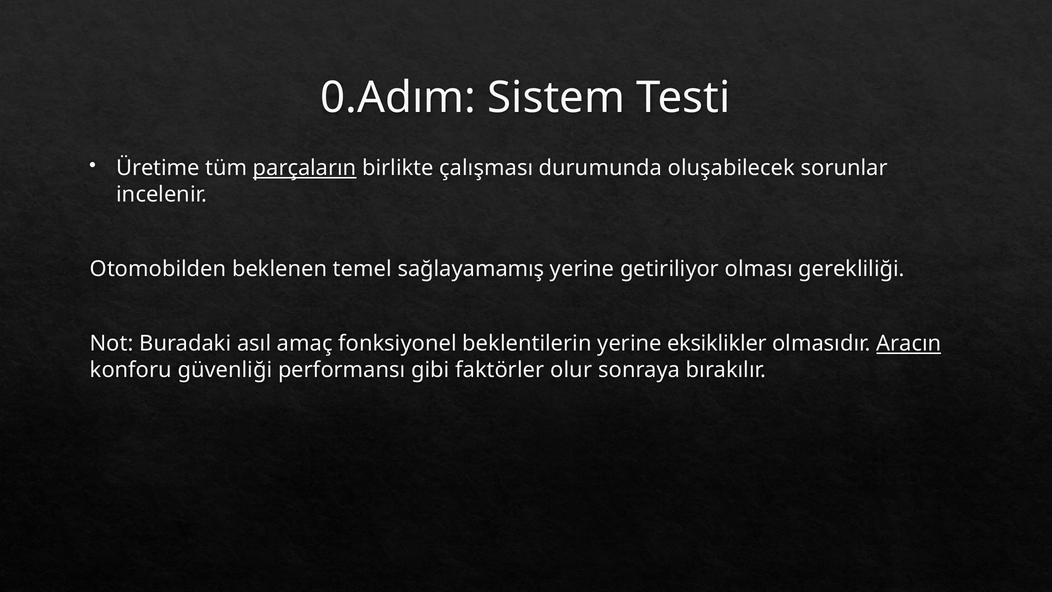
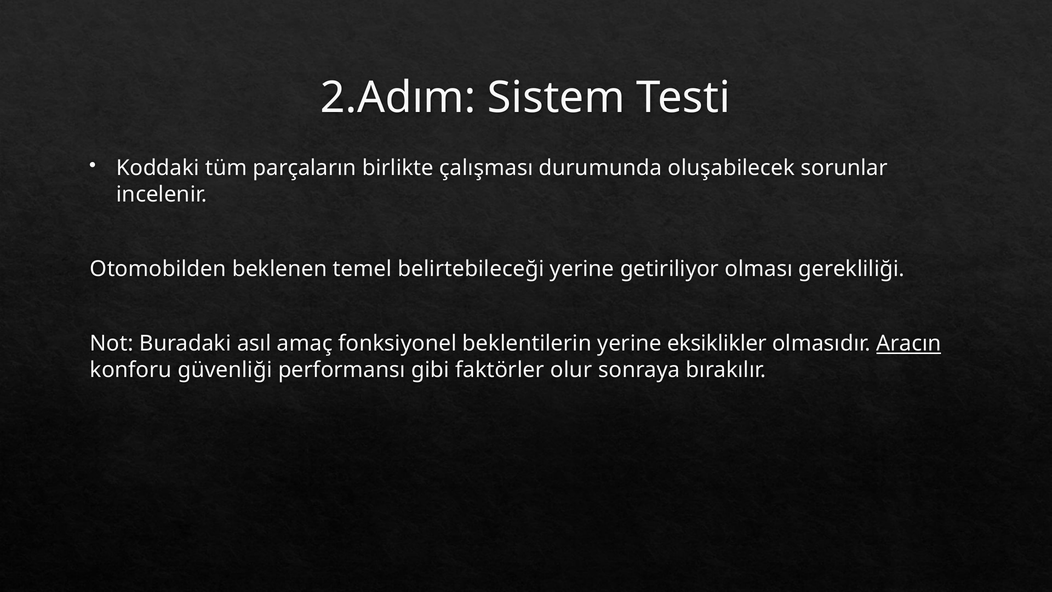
0.Adım: 0.Adım -> 2.Adım (398, 98)
Üretime: Üretime -> Koddaki (158, 168)
parçaların underline: present -> none (305, 168)
sağlayamamış: sağlayamamış -> belirtebileceği (471, 269)
